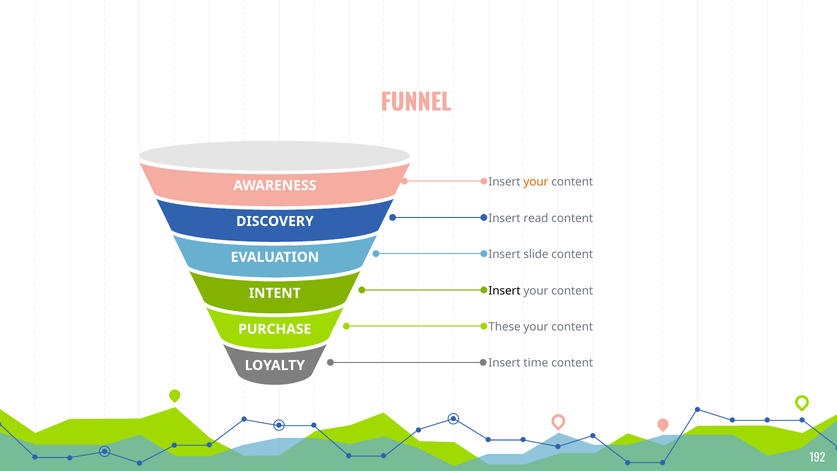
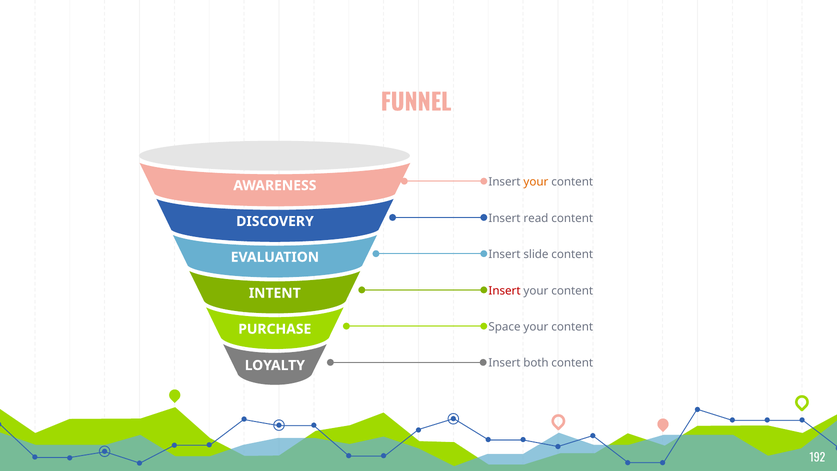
Insert colour: black -> red (505, 291)
These: These -> Space (505, 327)
time: time -> both (536, 363)
